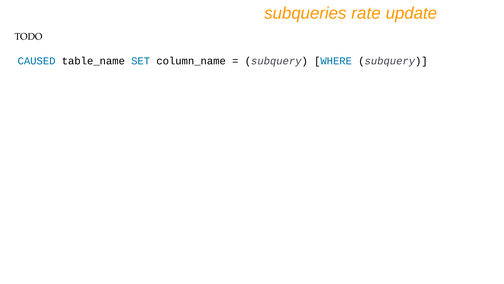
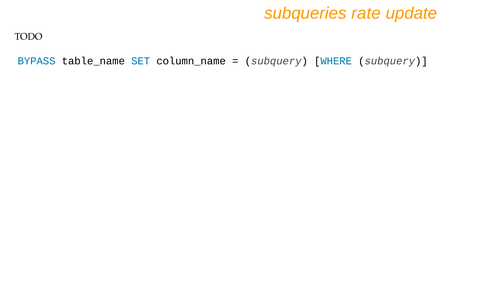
CAUSED: CAUSED -> BYPASS (37, 61)
